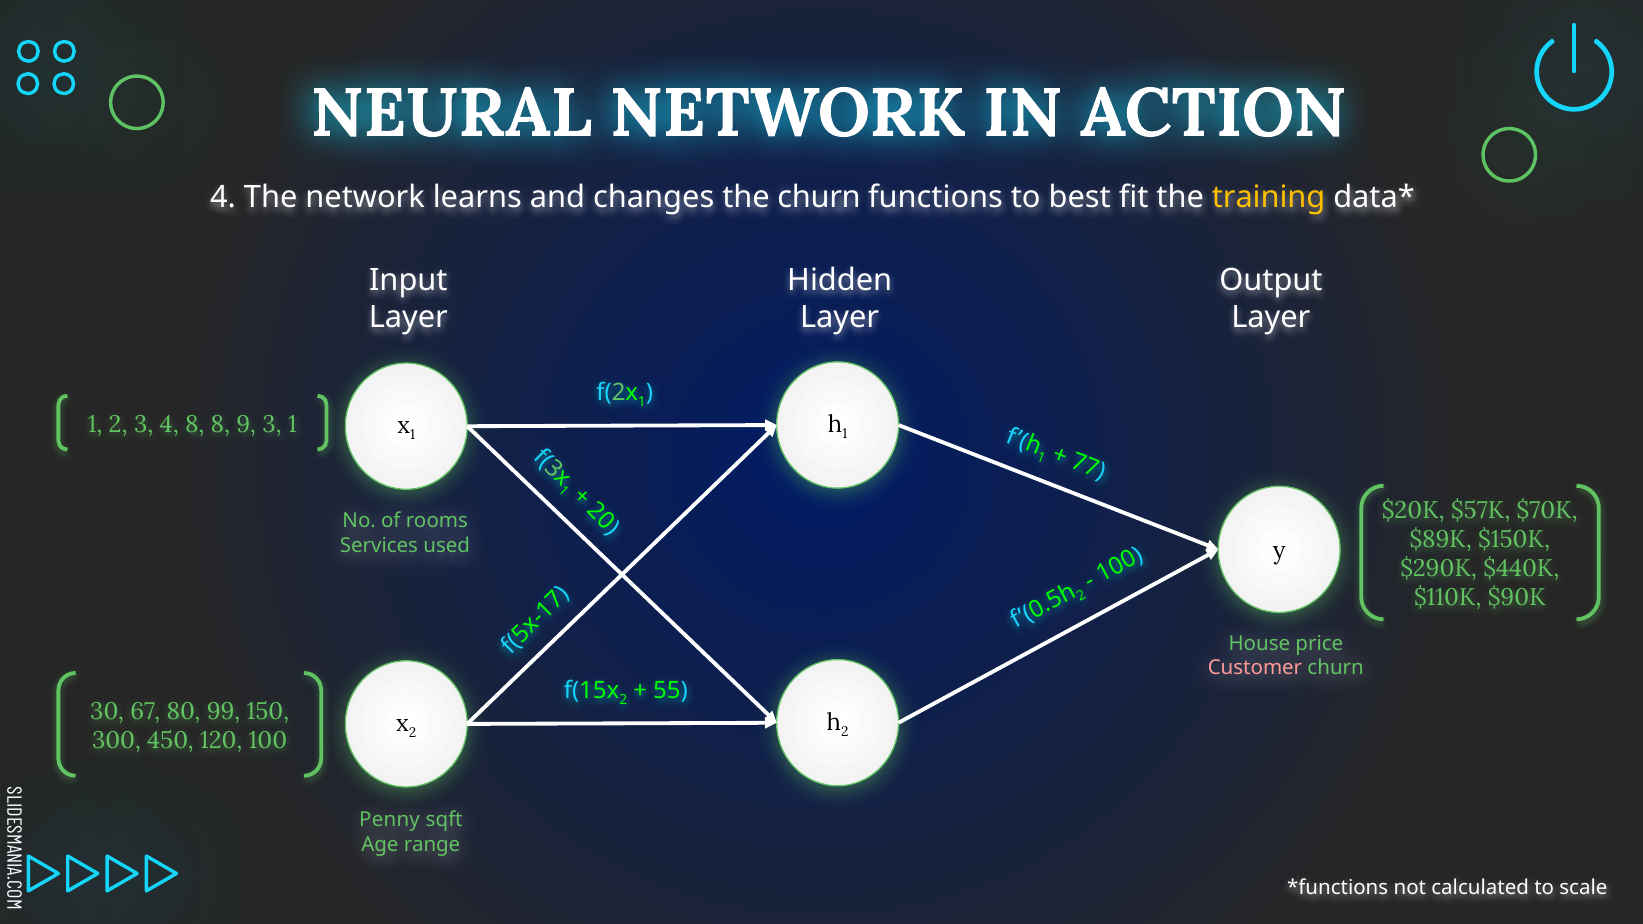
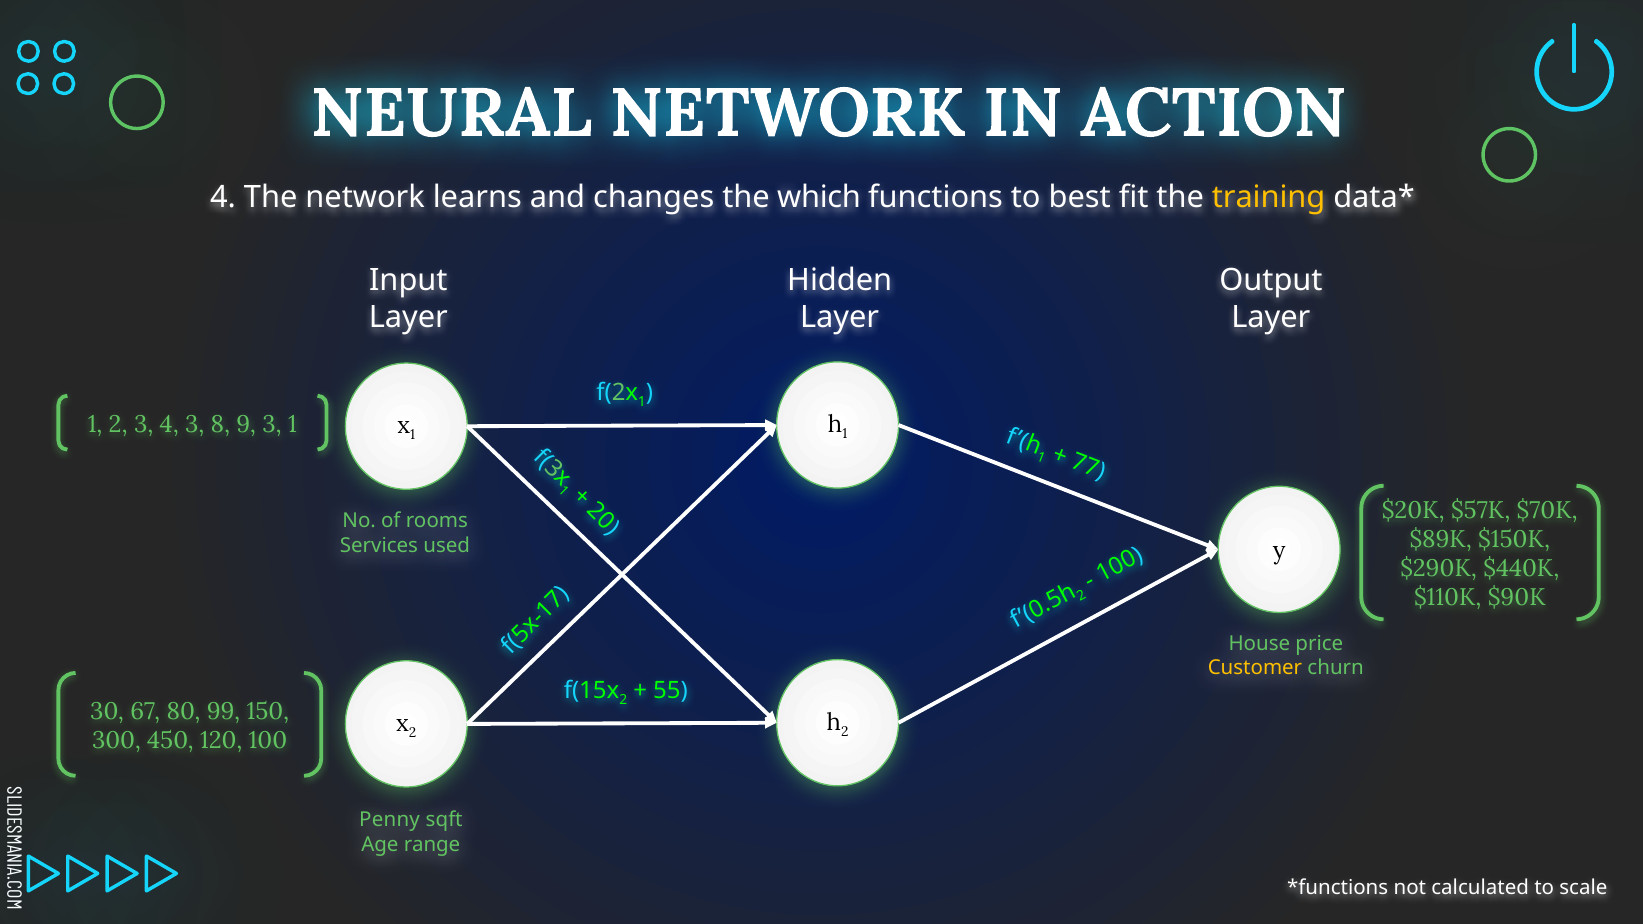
the churn: churn -> which (819, 197)
4 8: 8 -> 3 (195, 424)
Customer colour: pink -> yellow (1255, 668)
